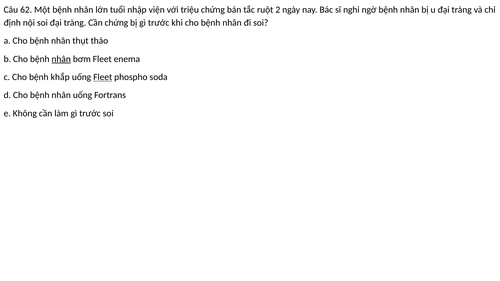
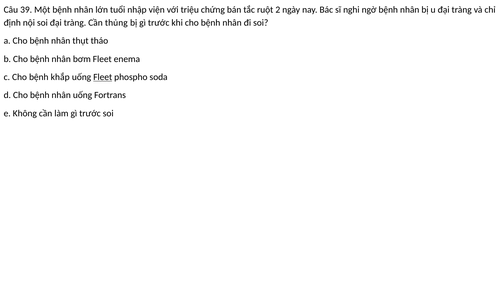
62: 62 -> 39 (26, 10)
Cần chứng: chứng -> thủng (116, 23)
nhân underline: present -> none (61, 59)
